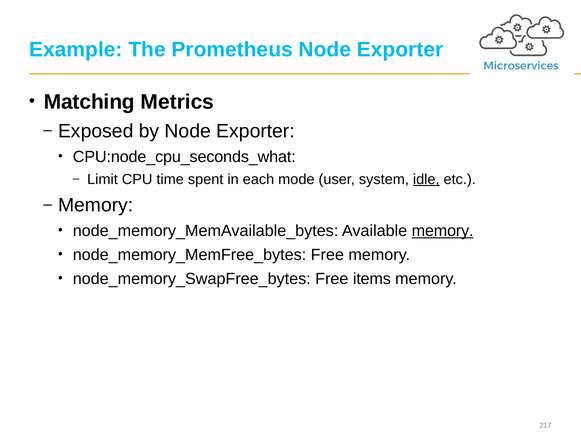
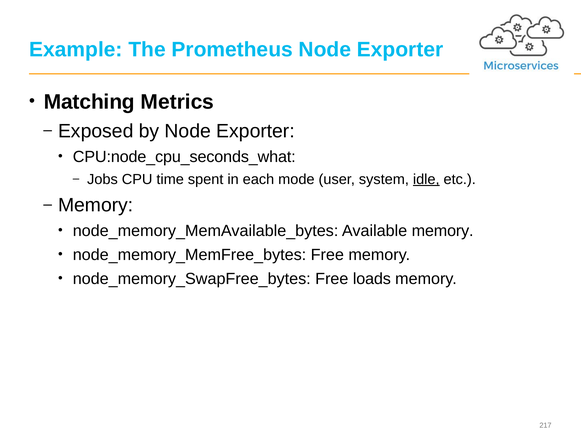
Limit: Limit -> Jobs (102, 179)
memory underline: present -> none (443, 231)
items: items -> loads (372, 279)
